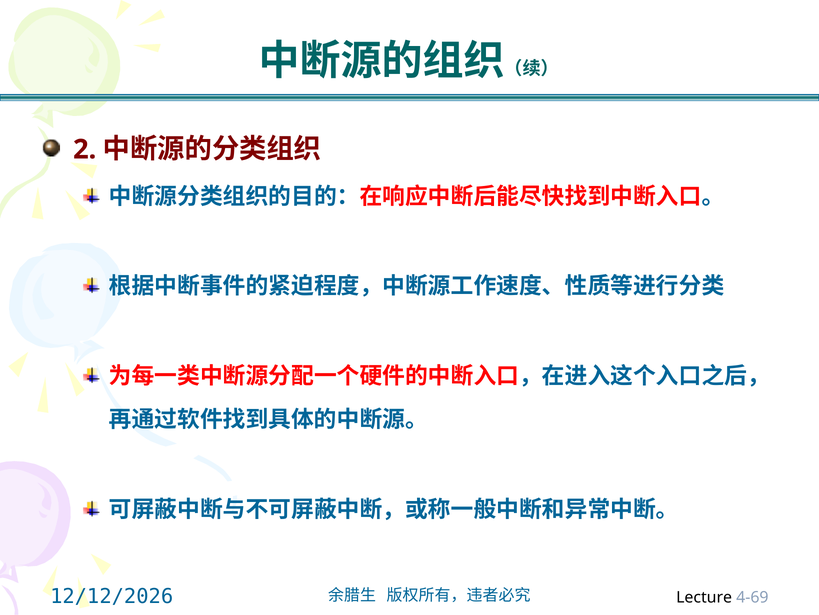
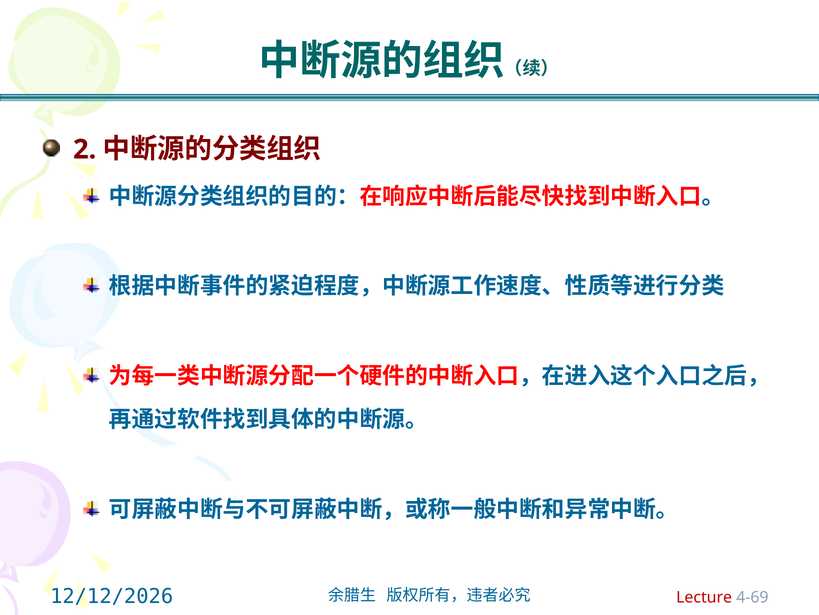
Lecture colour: black -> red (704, 597)
